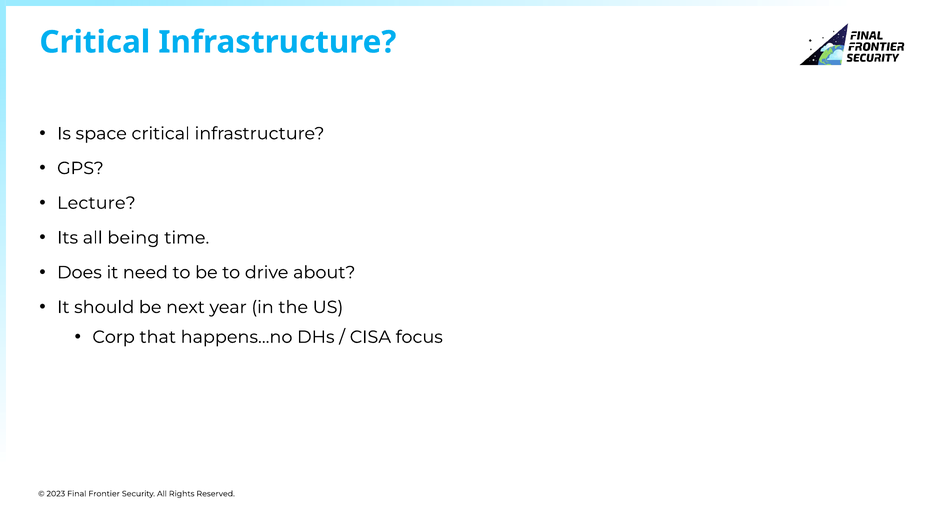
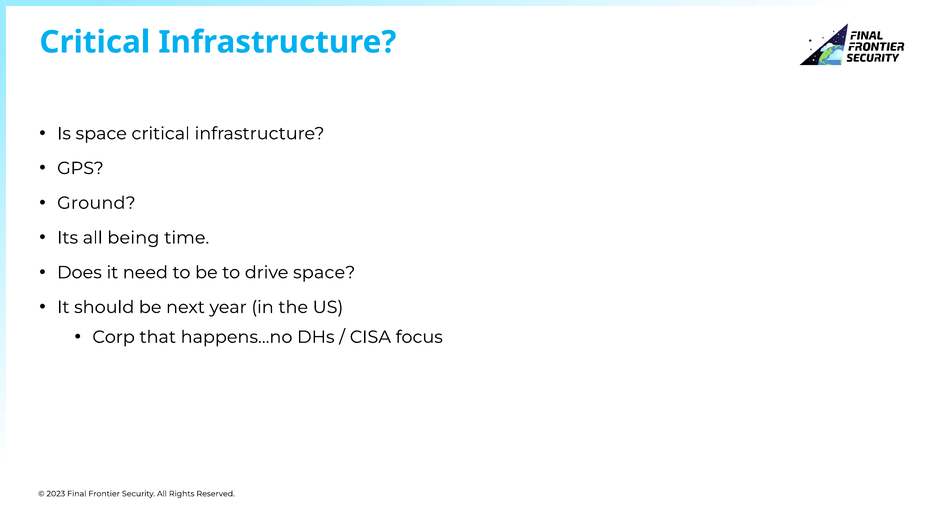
Lecture: Lecture -> Ground (96, 203)
drive about: about -> space (324, 273)
